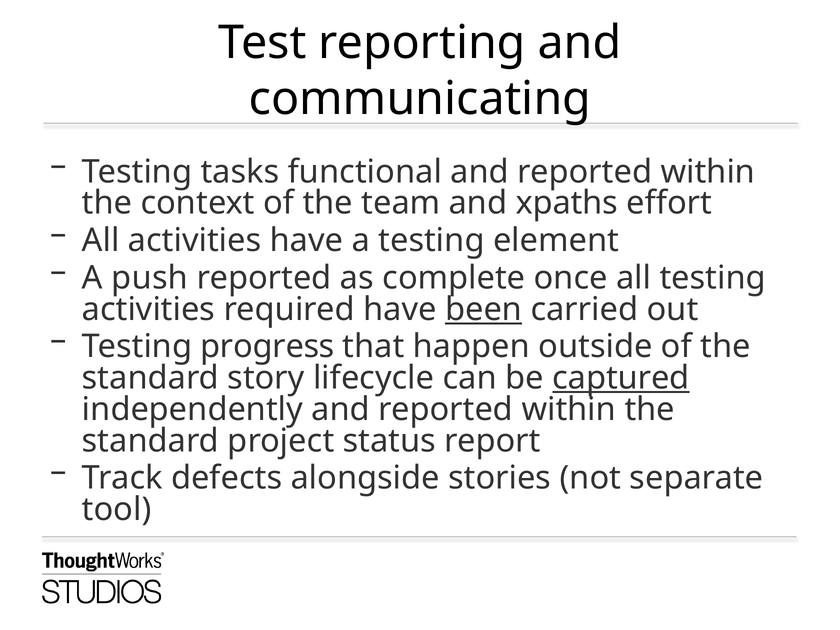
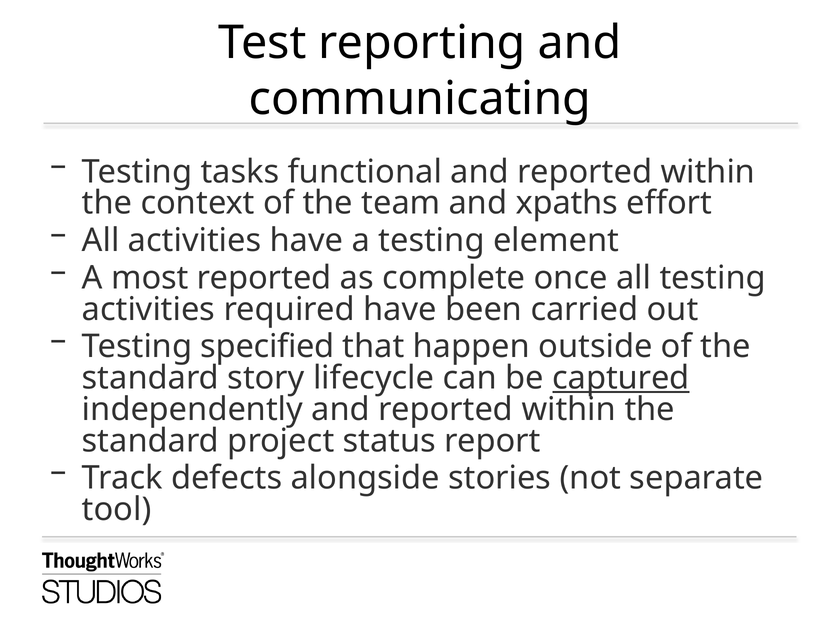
push: push -> most (150, 278)
been underline: present -> none (484, 309)
progress: progress -> specified (267, 347)
